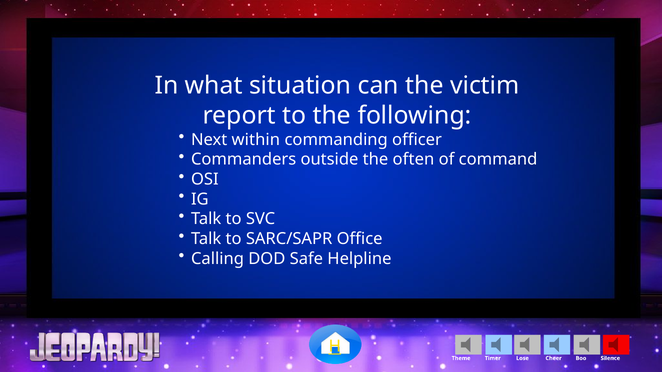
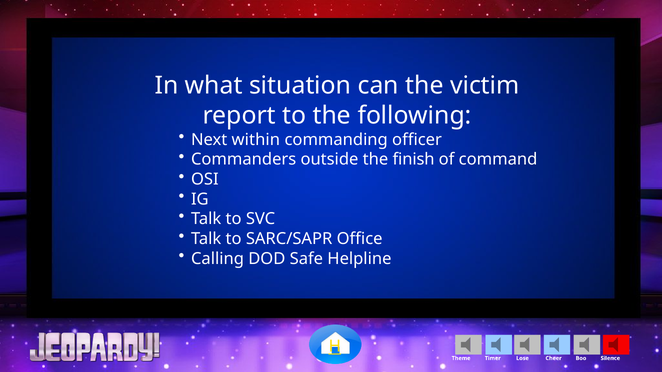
often: often -> finish (414, 160)
